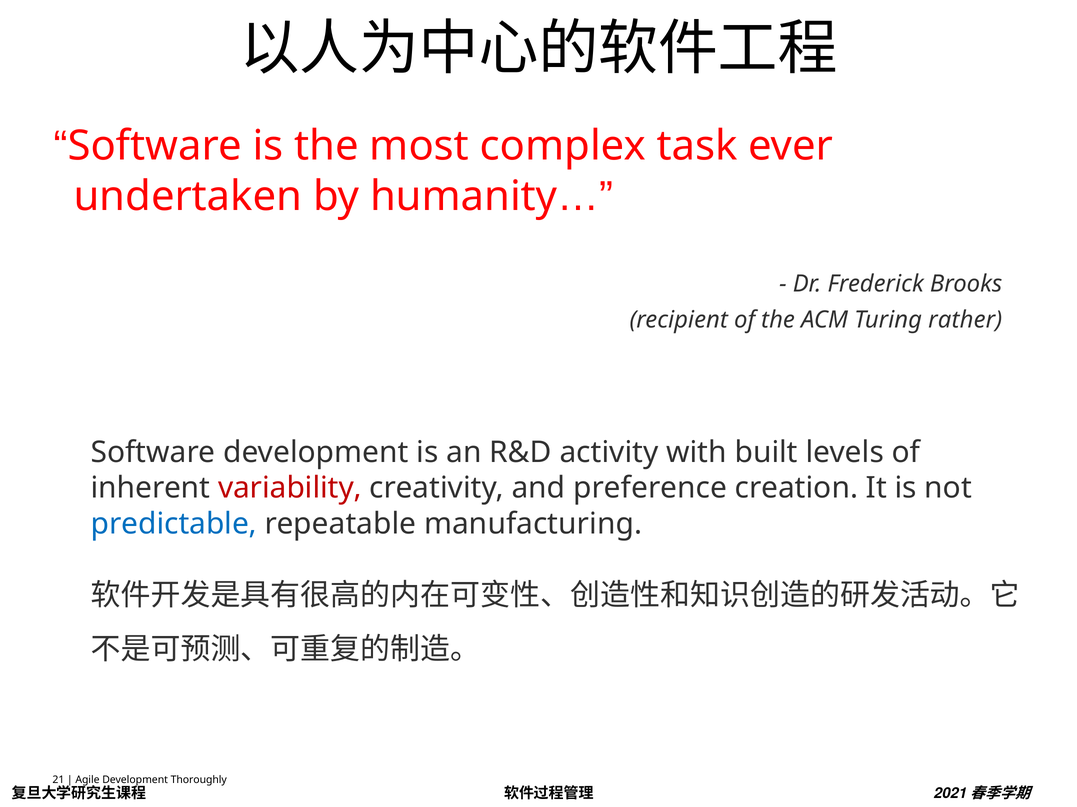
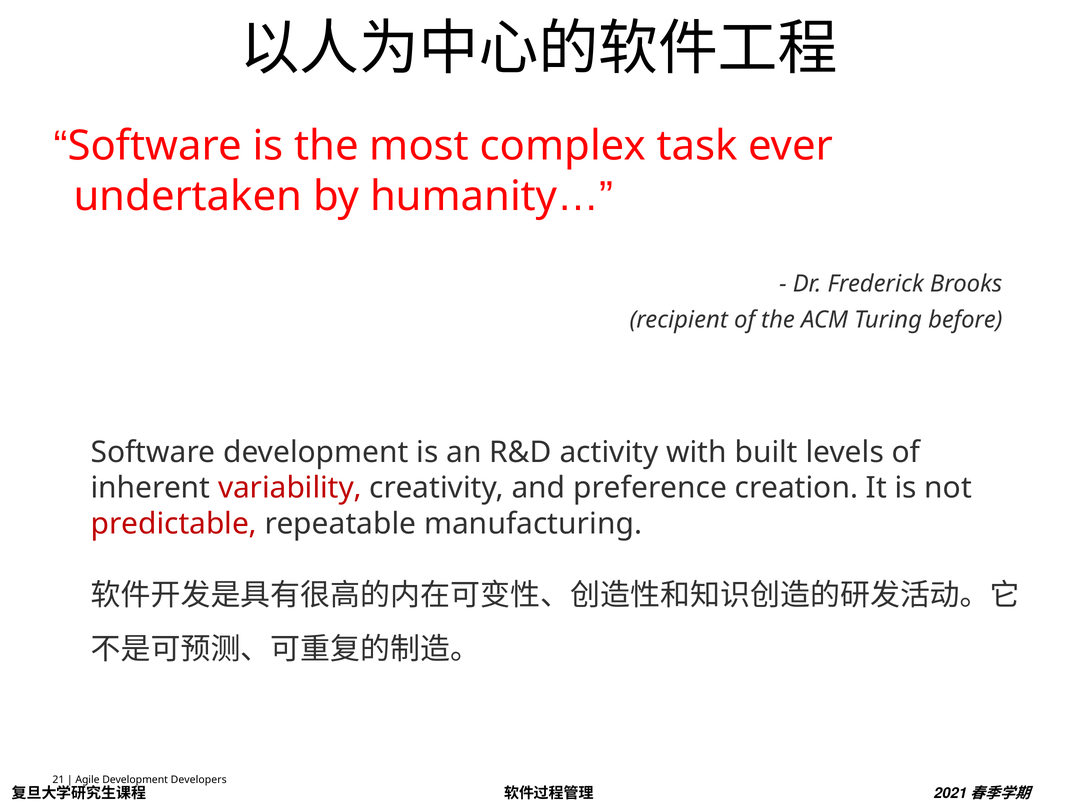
rather: rather -> before (965, 320)
predictable colour: blue -> red (174, 524)
Thoroughly: Thoroughly -> Developers (199, 781)
